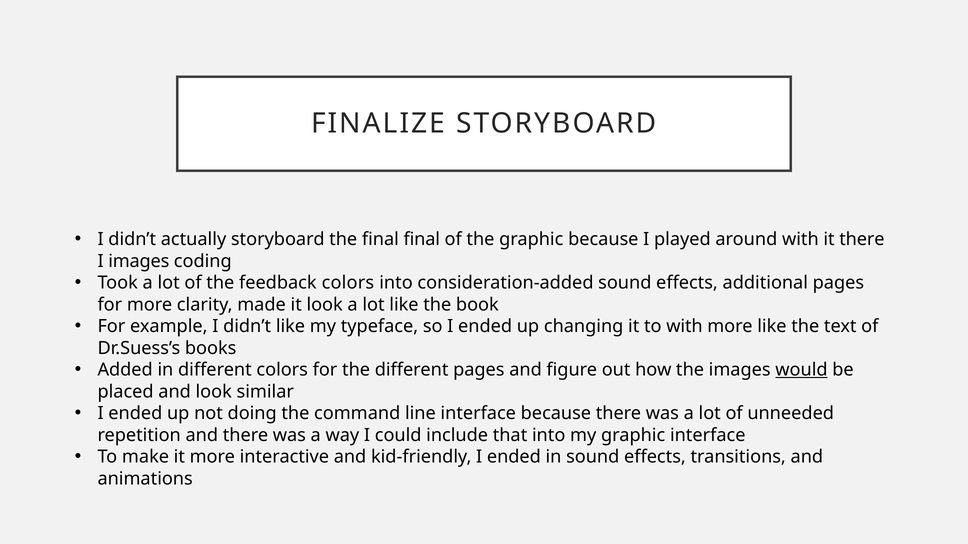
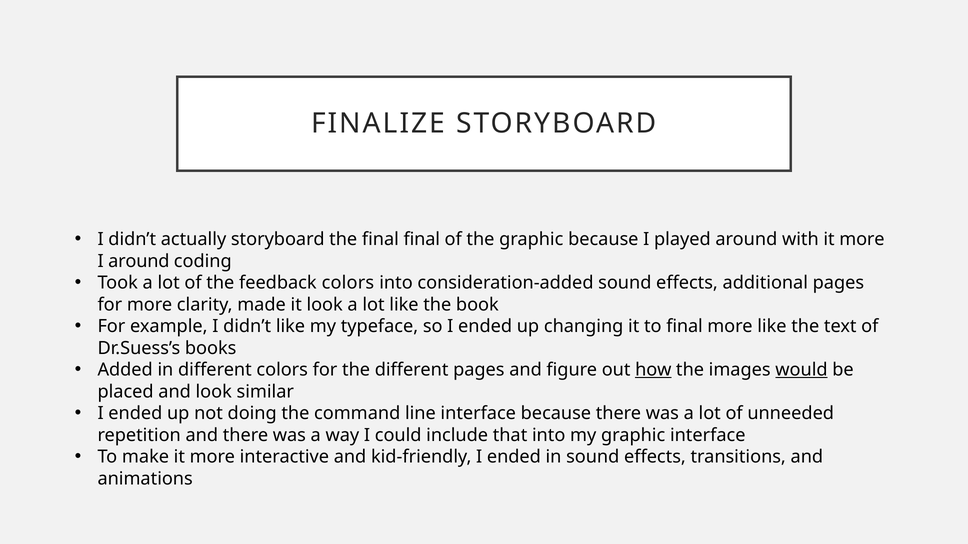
with it there: there -> more (862, 240)
I images: images -> around (139, 261)
to with: with -> final (685, 327)
how underline: none -> present (653, 370)
